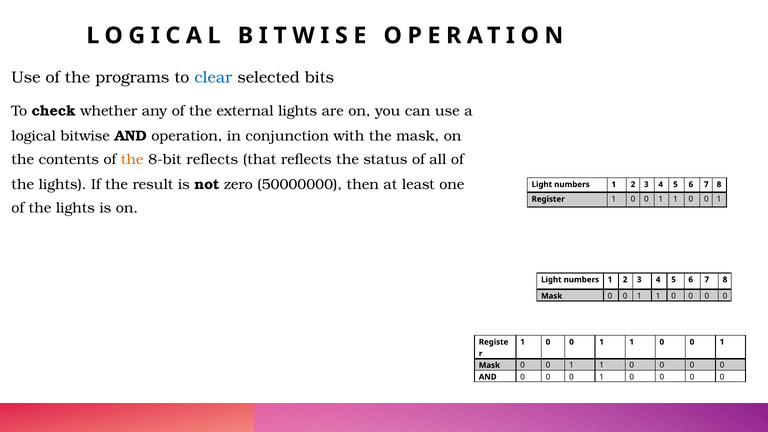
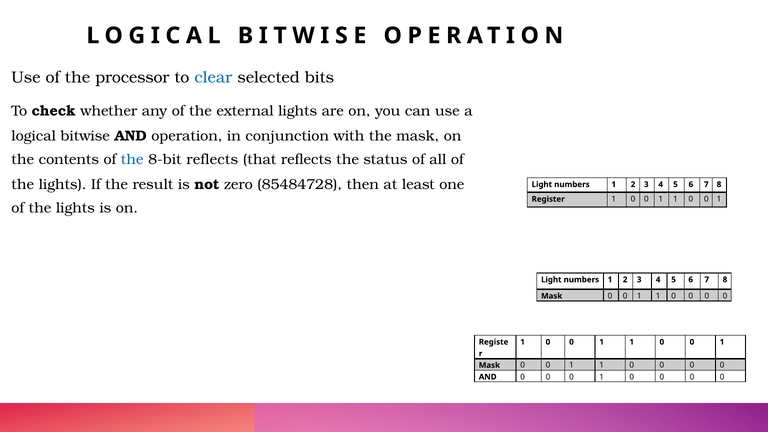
programs: programs -> processor (132, 77)
the colour: orange -> blue (132, 160)
50000000: 50000000 -> 85484728 (300, 184)
